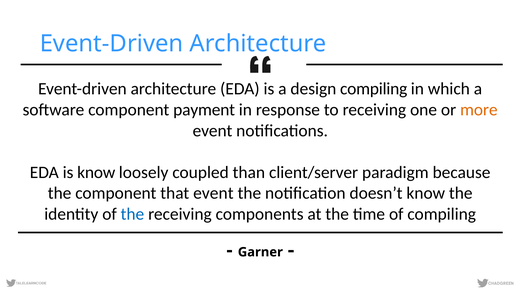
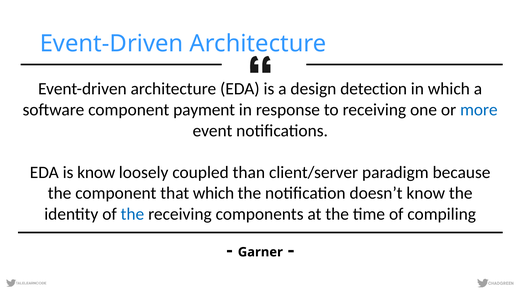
design compiling: compiling -> detection (374, 89)
more colour: orange -> blue (479, 110)
that event: event -> which (214, 193)
